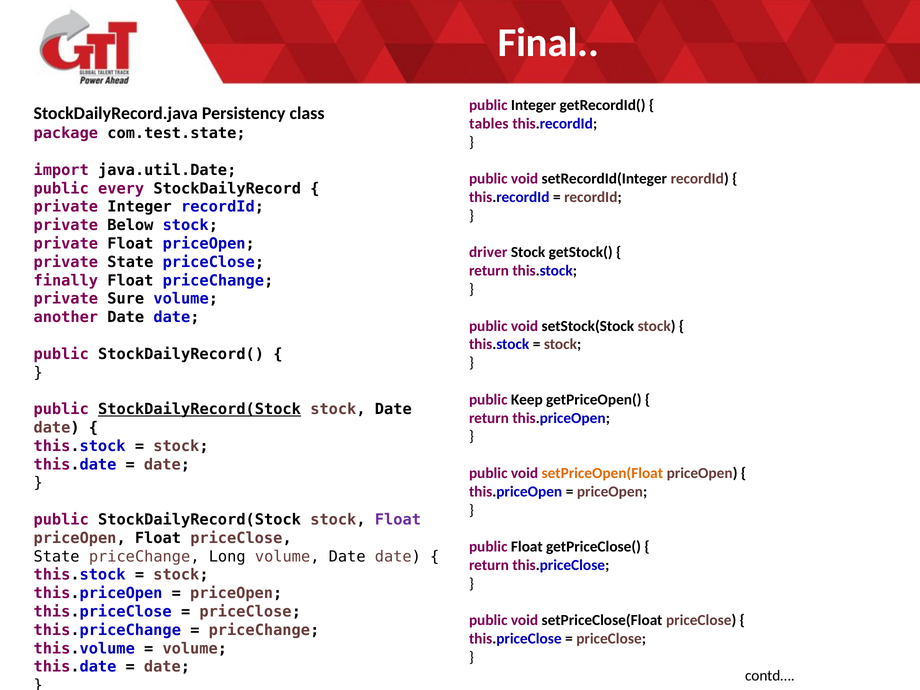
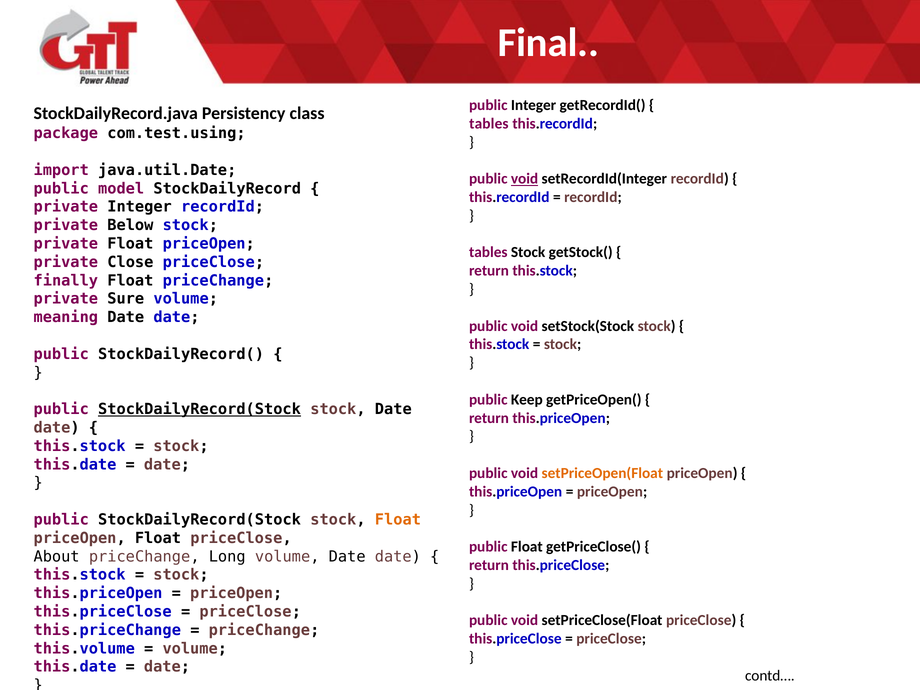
com.test.state: com.test.state -> com.test.using (176, 133)
void underline: none -> present (525, 179)
every: every -> model (121, 189)
driver: driver -> tables (488, 252)
private State: State -> Close (130, 262)
another: another -> meaning (66, 317)
Float colour: purple -> orange (398, 520)
State: State -> About (57, 557)
